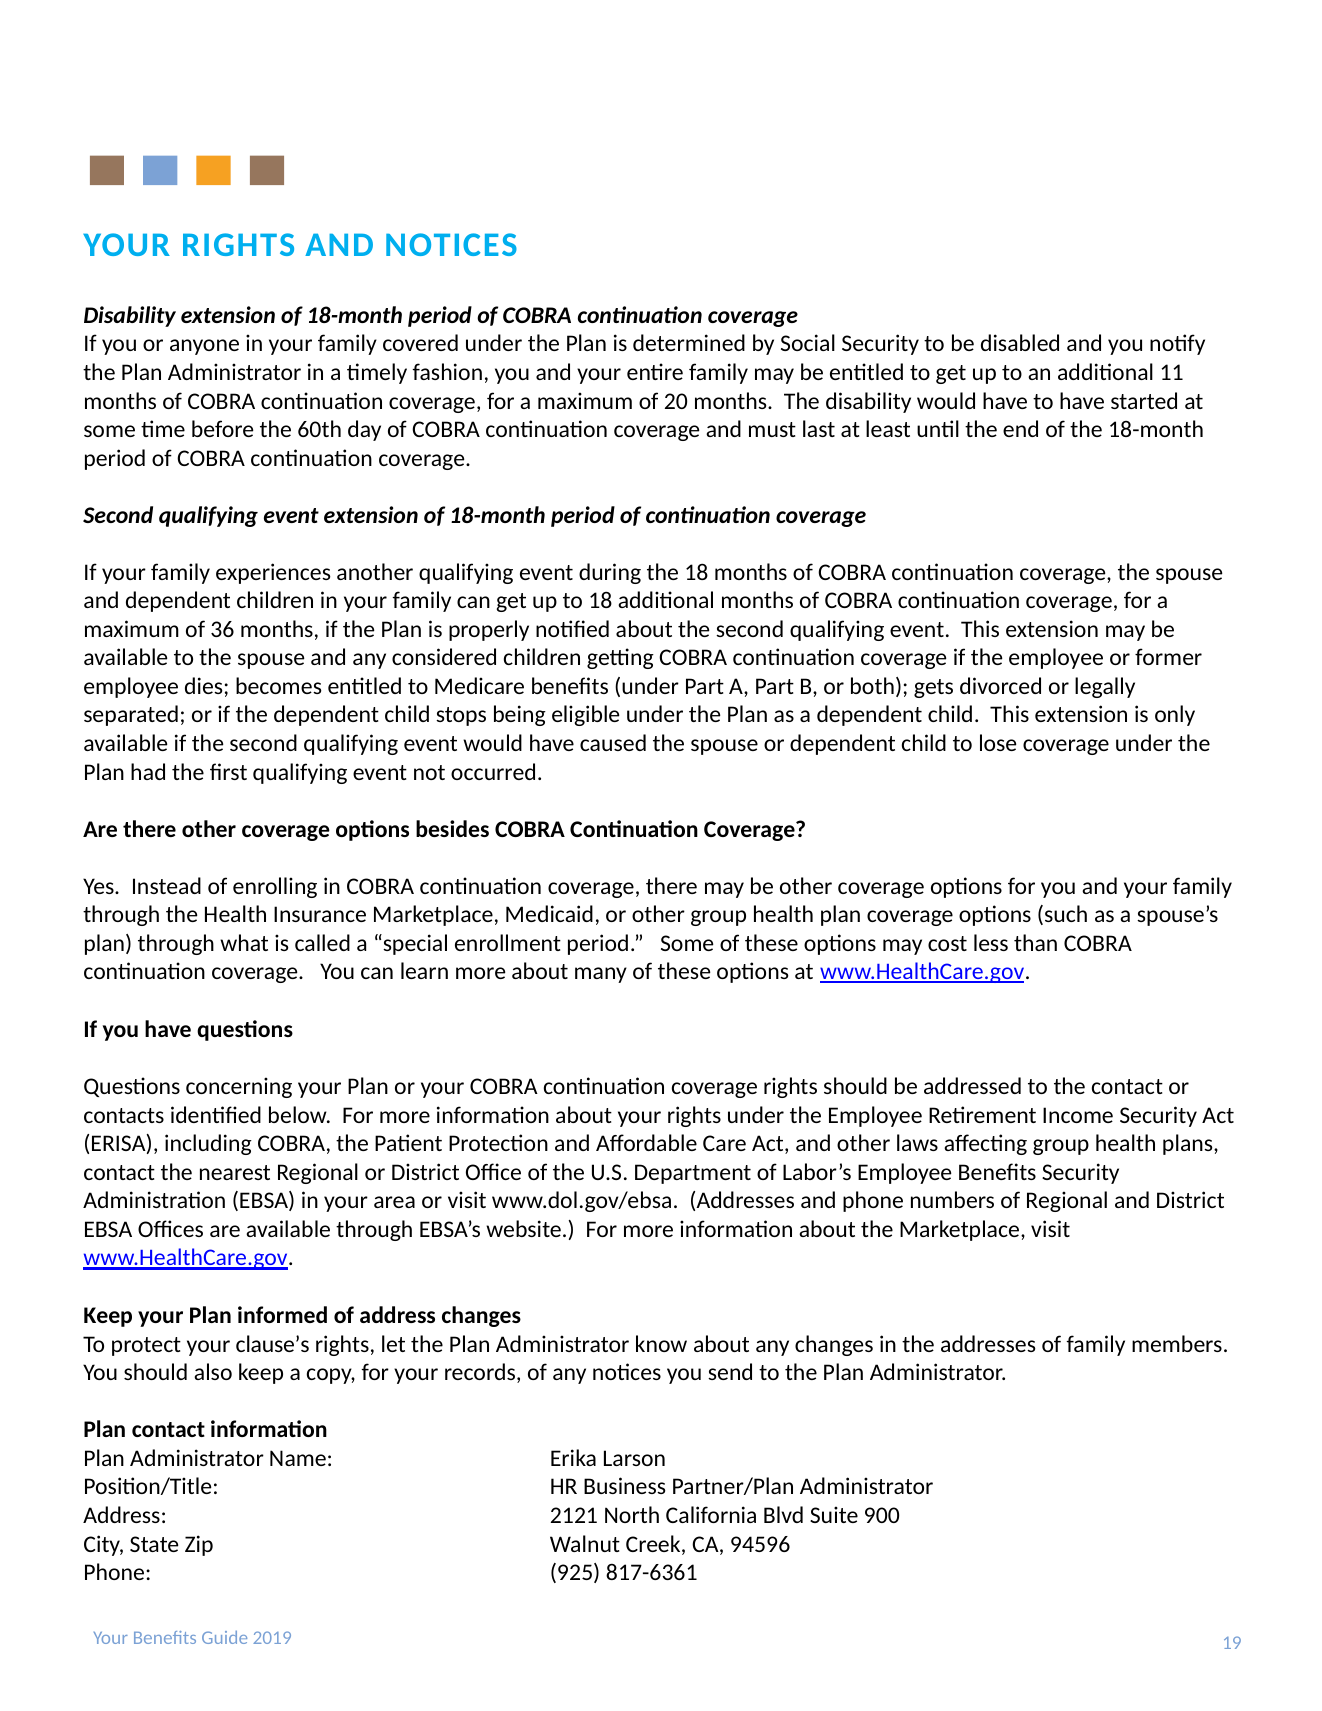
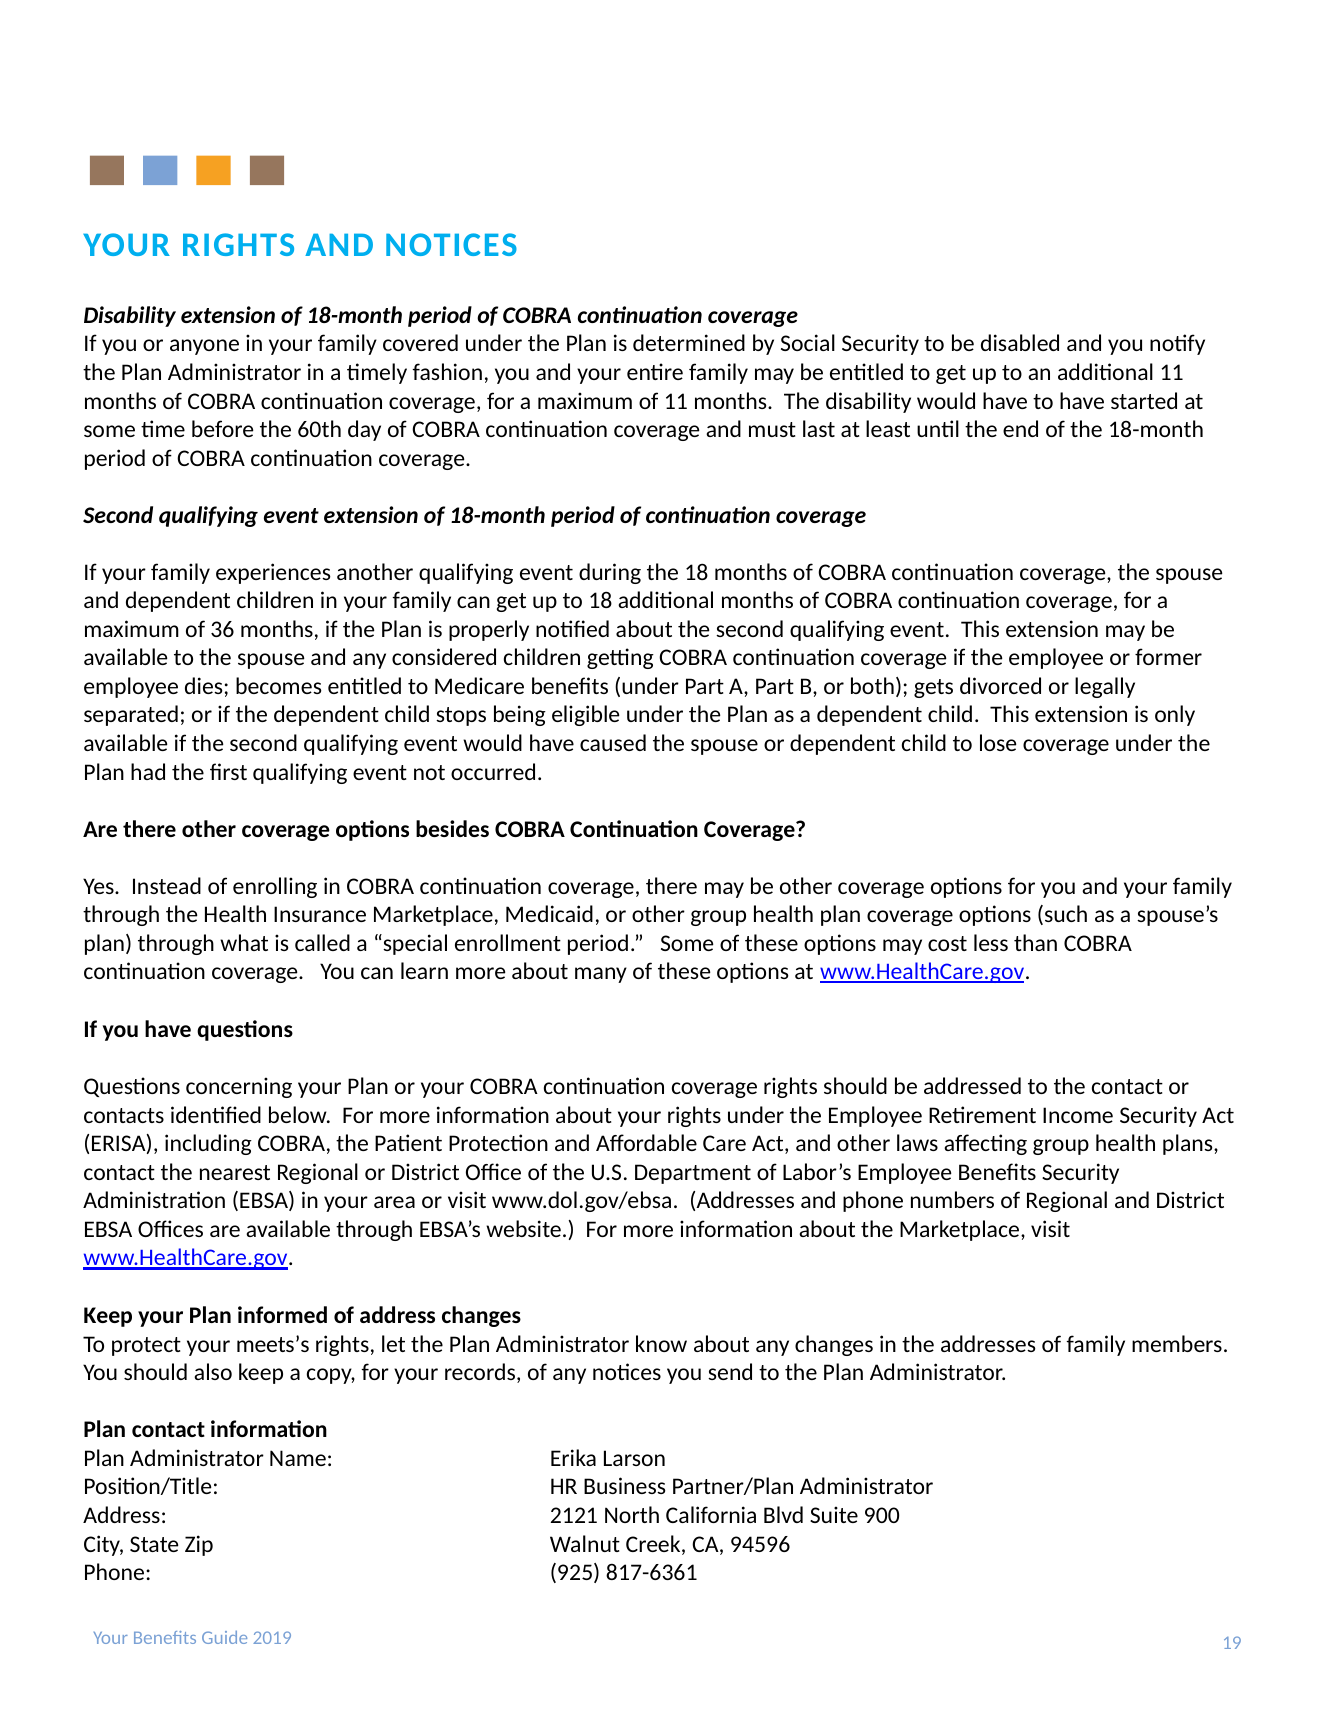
of 20: 20 -> 11 (676, 401)
clause’s: clause’s -> meets’s (273, 1344)
